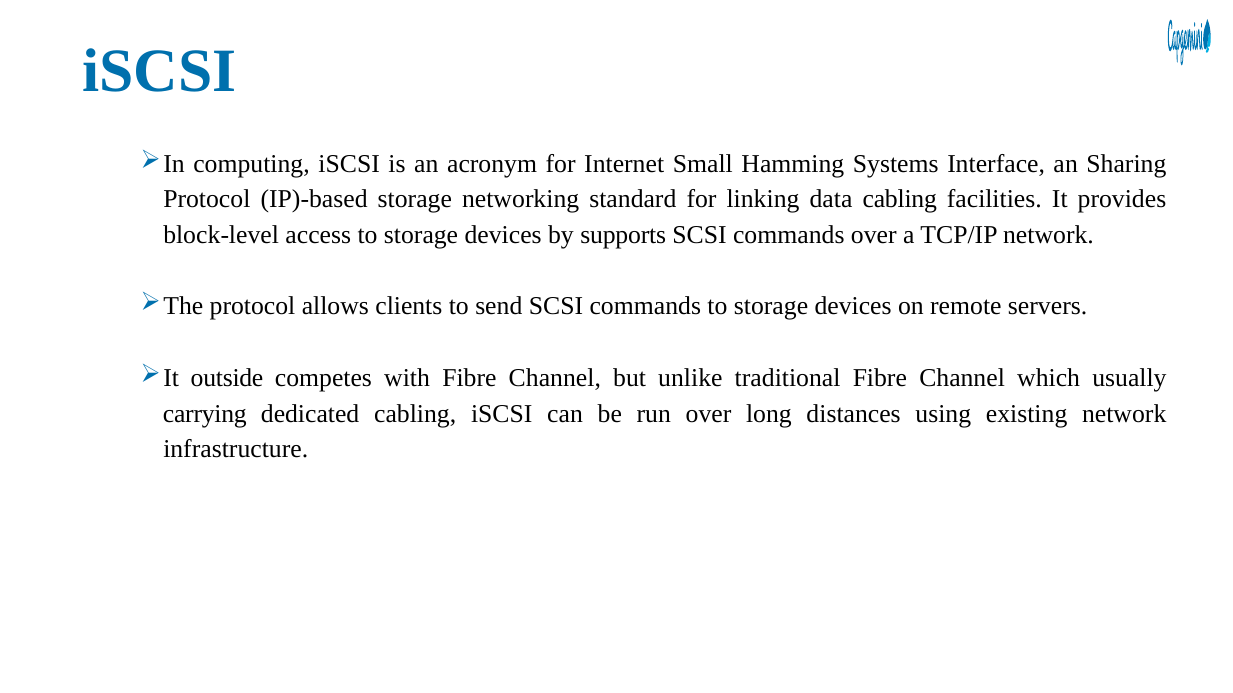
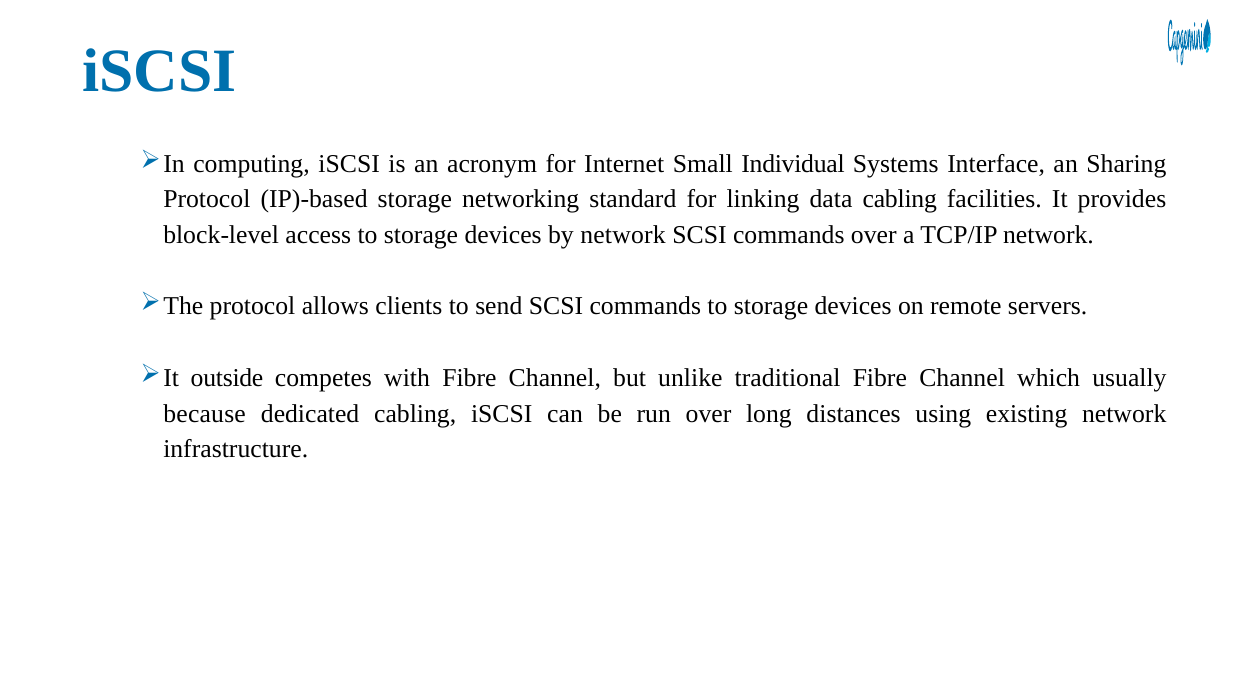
Hamming: Hamming -> Individual (793, 164)
by supports: supports -> network (623, 235)
carrying: carrying -> because (205, 414)
